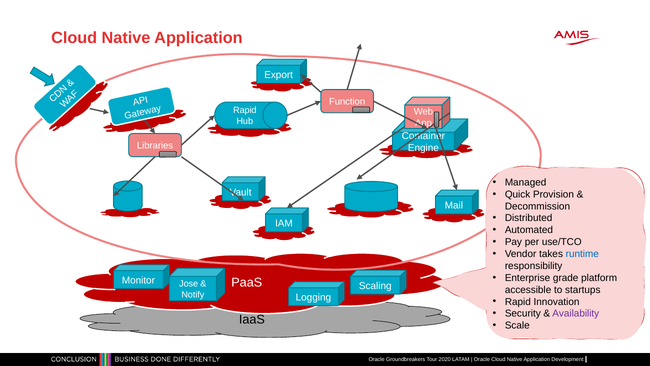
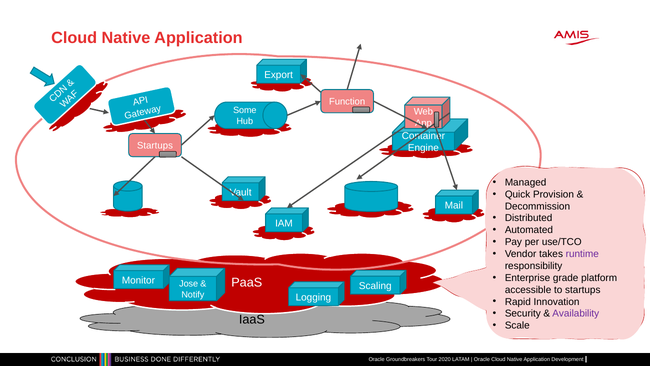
Gateway Rapid: Rapid -> Some (245, 110)
Libraries: Libraries -> Startups (155, 146)
runtime colour: blue -> purple (582, 254)
